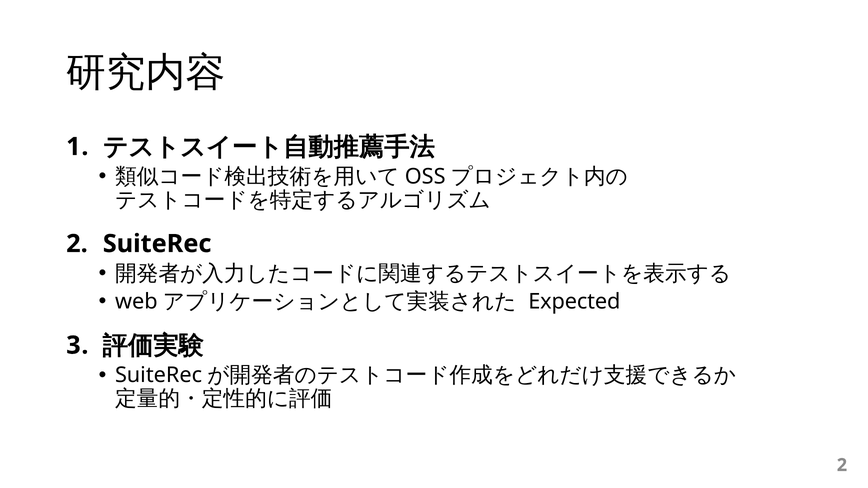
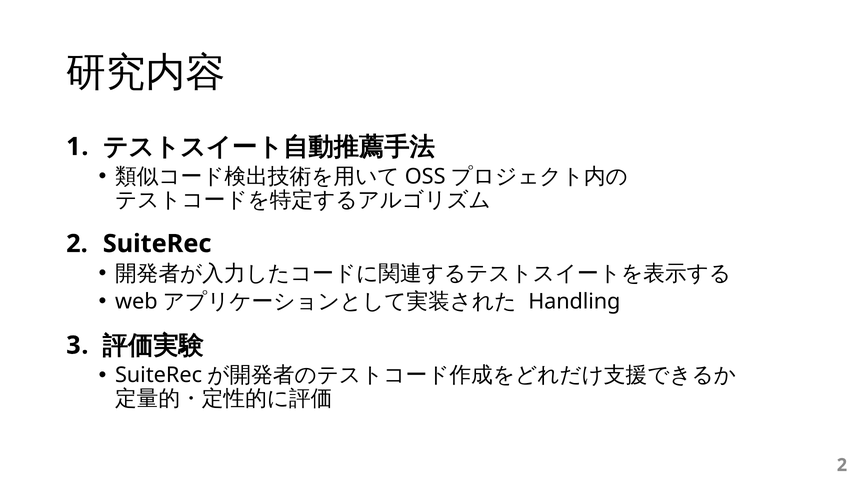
Expected: Expected -> Handling (574, 302)
